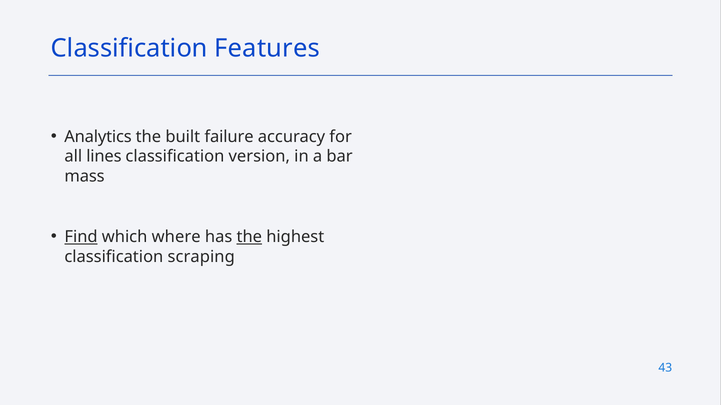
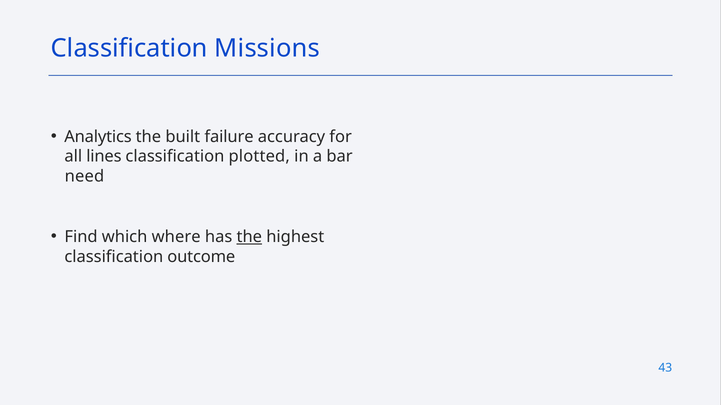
Features: Features -> Missions (267, 48)
version: version -> plotted (259, 157)
mass: mass -> need (84, 176)
Find underline: present -> none (81, 237)
scraping: scraping -> outcome (201, 257)
